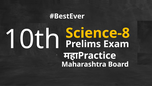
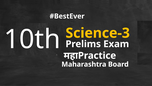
Science-8: Science-8 -> Science-3 (98, 33)
